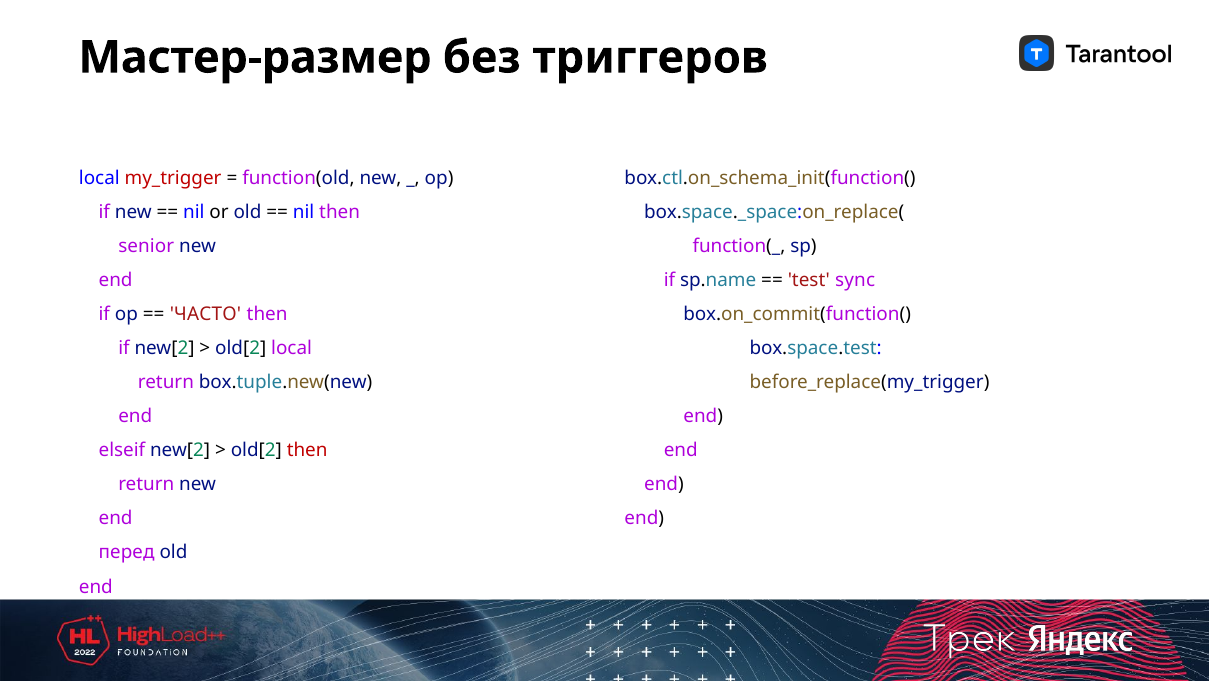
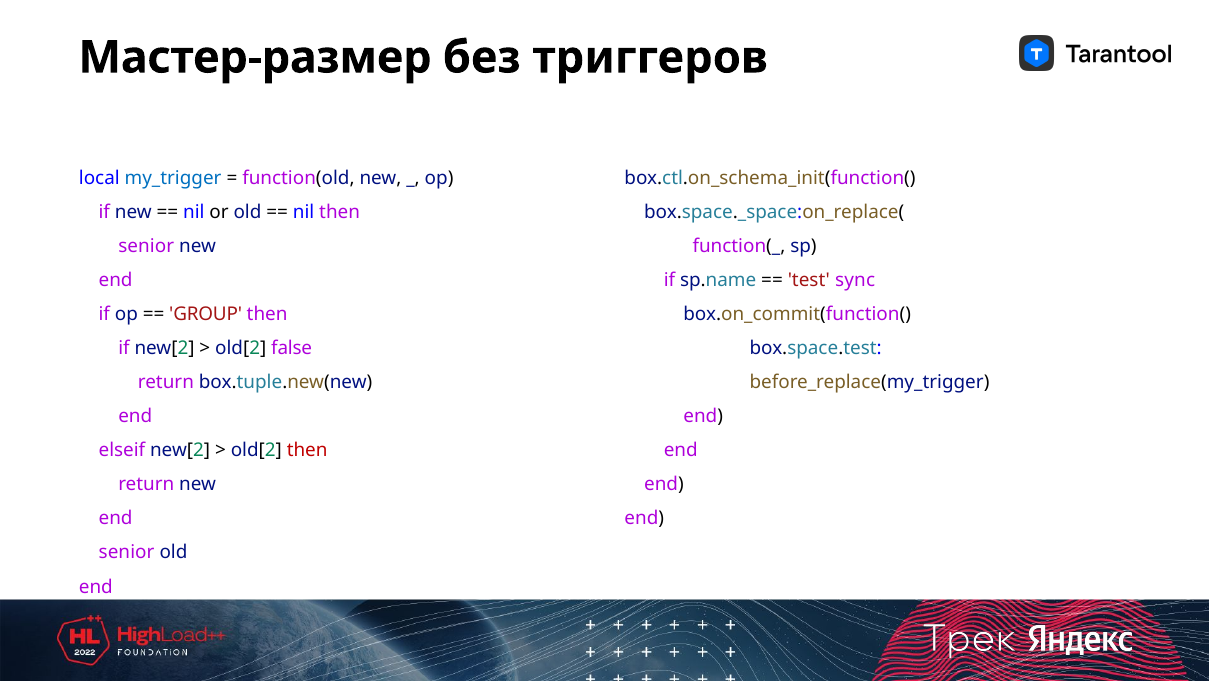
my_trigger colour: red -> blue (173, 178)
ЧАСТО: ЧАСТО -> GROUP (206, 314)
old[2 local: local -> false (292, 348)
перед: перед -> senior (127, 552)
